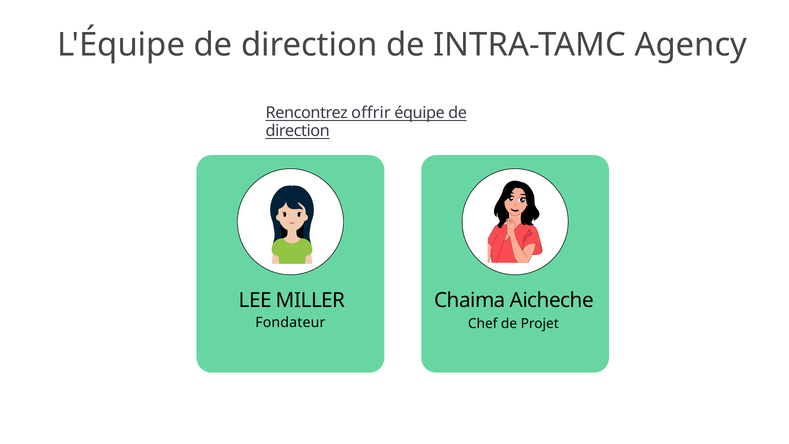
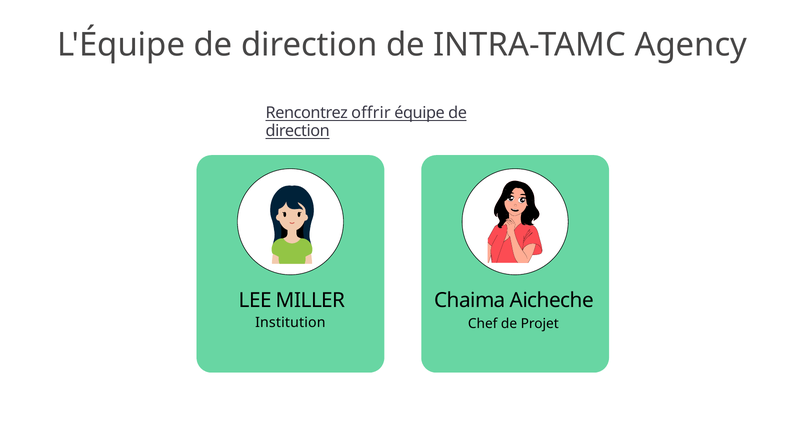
Fondateur: Fondateur -> Institution (290, 322)
